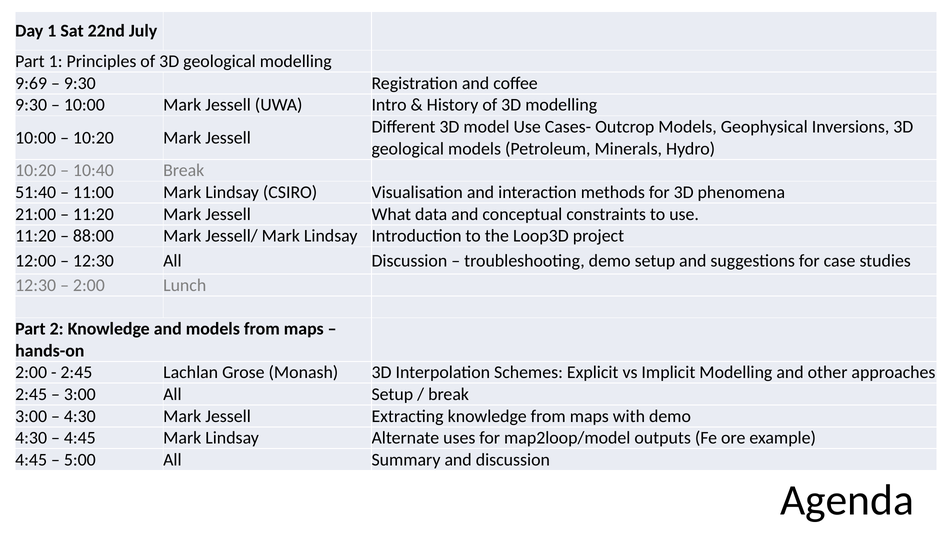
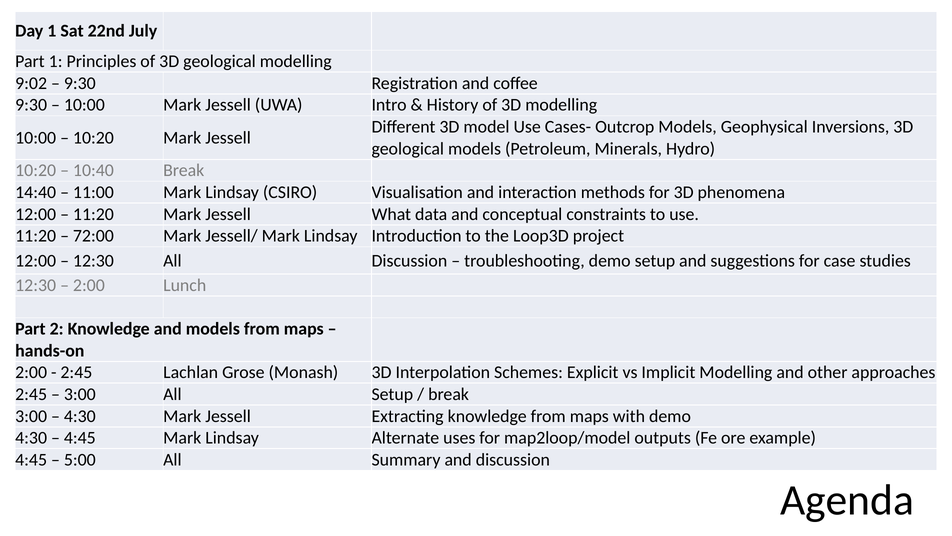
9:69: 9:69 -> 9:02 (31, 83)
51:40: 51:40 -> 14:40 (36, 192)
21:00: 21:00 -> 12:00 (36, 214)
88:00: 88:00 -> 72:00 (93, 236)
